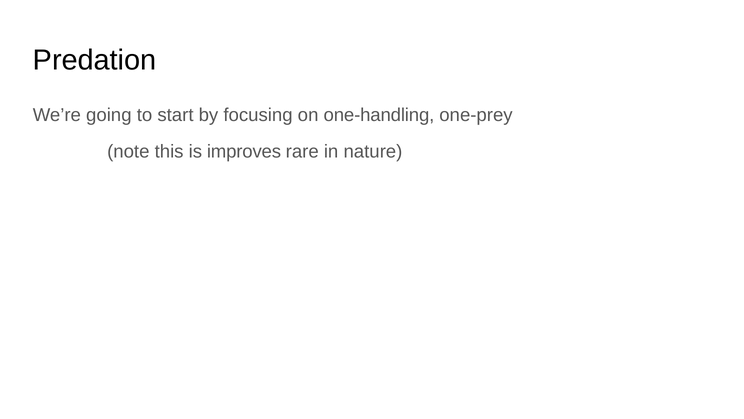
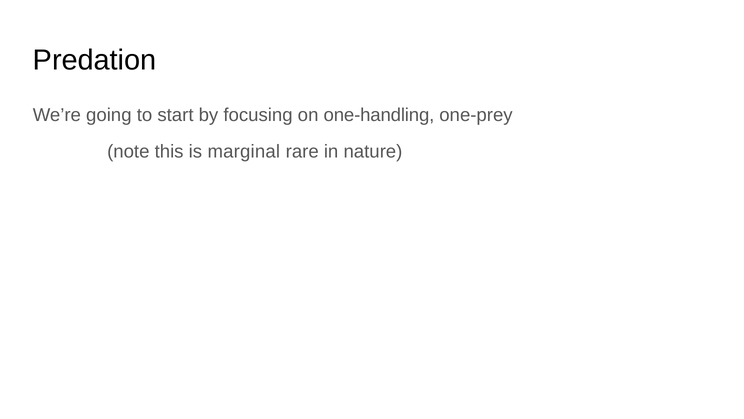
improves: improves -> marginal (244, 151)
